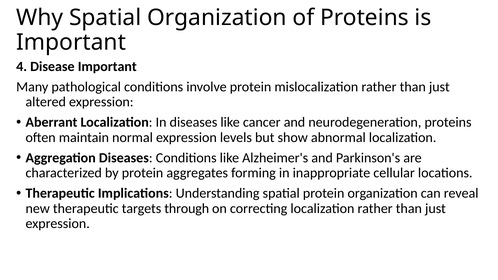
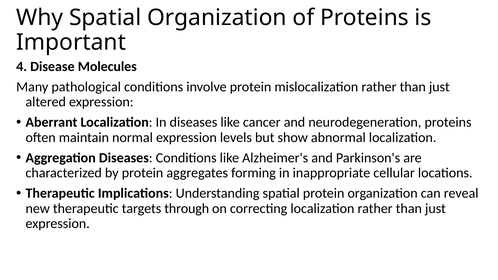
Disease Important: Important -> Molecules (107, 67)
